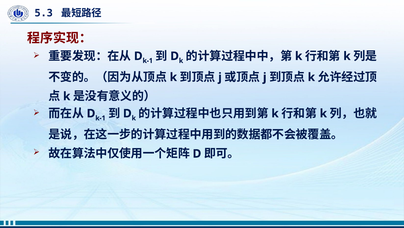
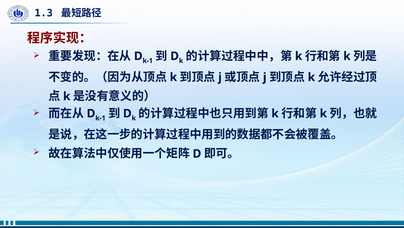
5.3: 5.3 -> 1.3 (44, 13)
